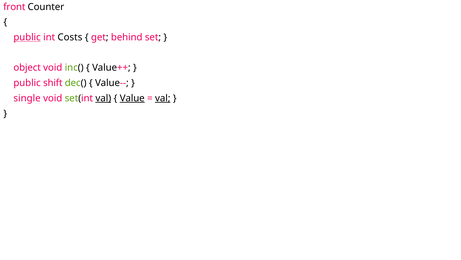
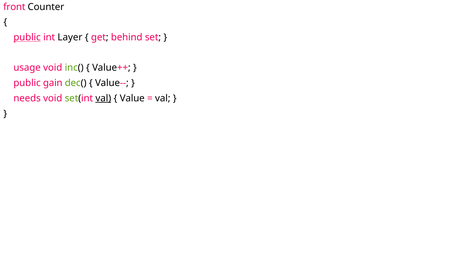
Costs: Costs -> Layer (70, 37)
object: object -> usage (27, 68)
shift: shift -> gain (53, 83)
single: single -> needs (27, 98)
Value underline: present -> none (132, 98)
val underline: present -> none (163, 98)
